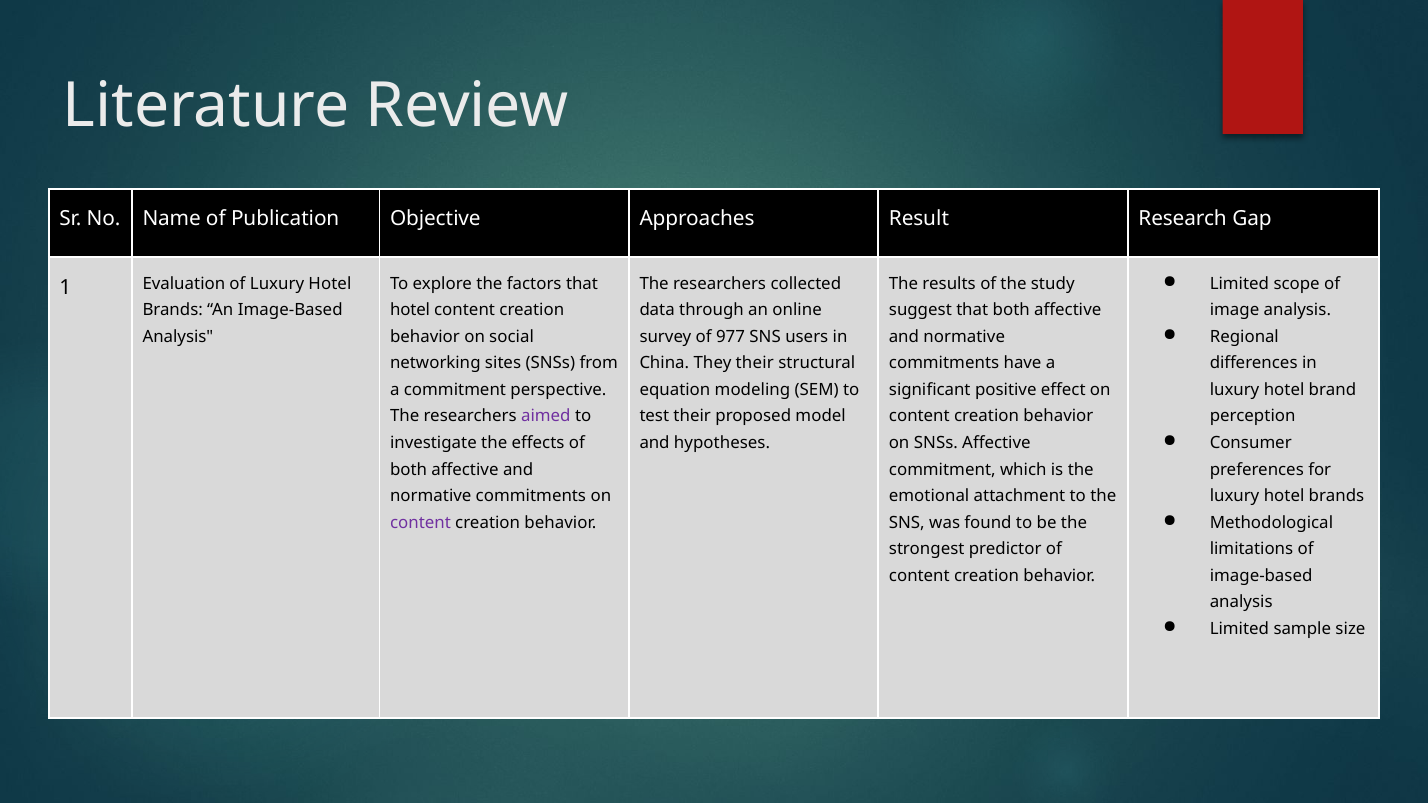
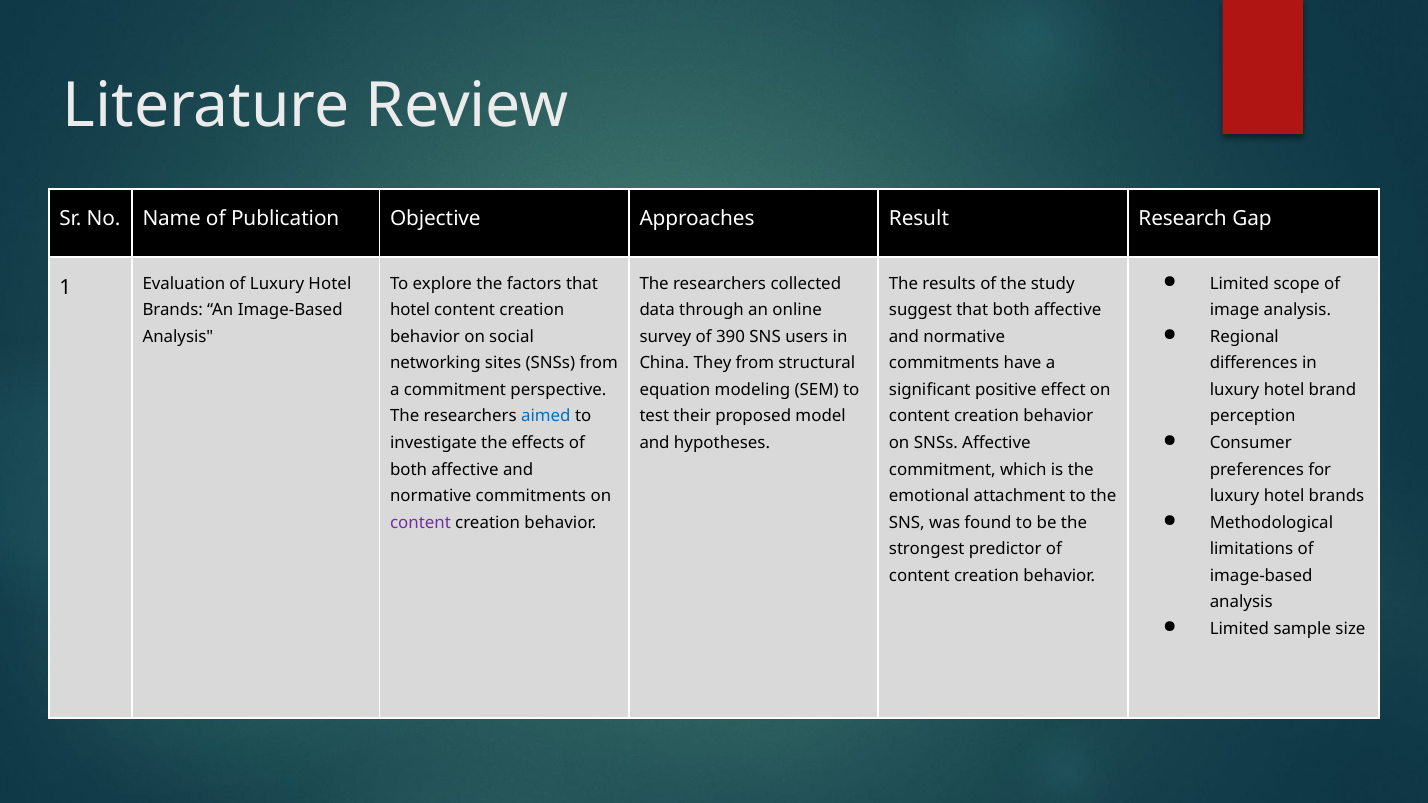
977: 977 -> 390 (731, 337)
They their: their -> from (755, 363)
aimed colour: purple -> blue (546, 417)
